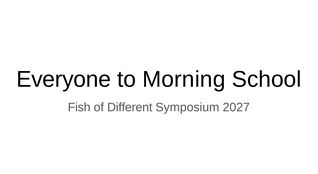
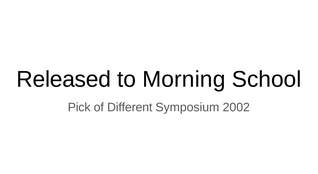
Everyone: Everyone -> Released (64, 79)
Fish: Fish -> Pick (79, 107)
2027: 2027 -> 2002 (236, 107)
